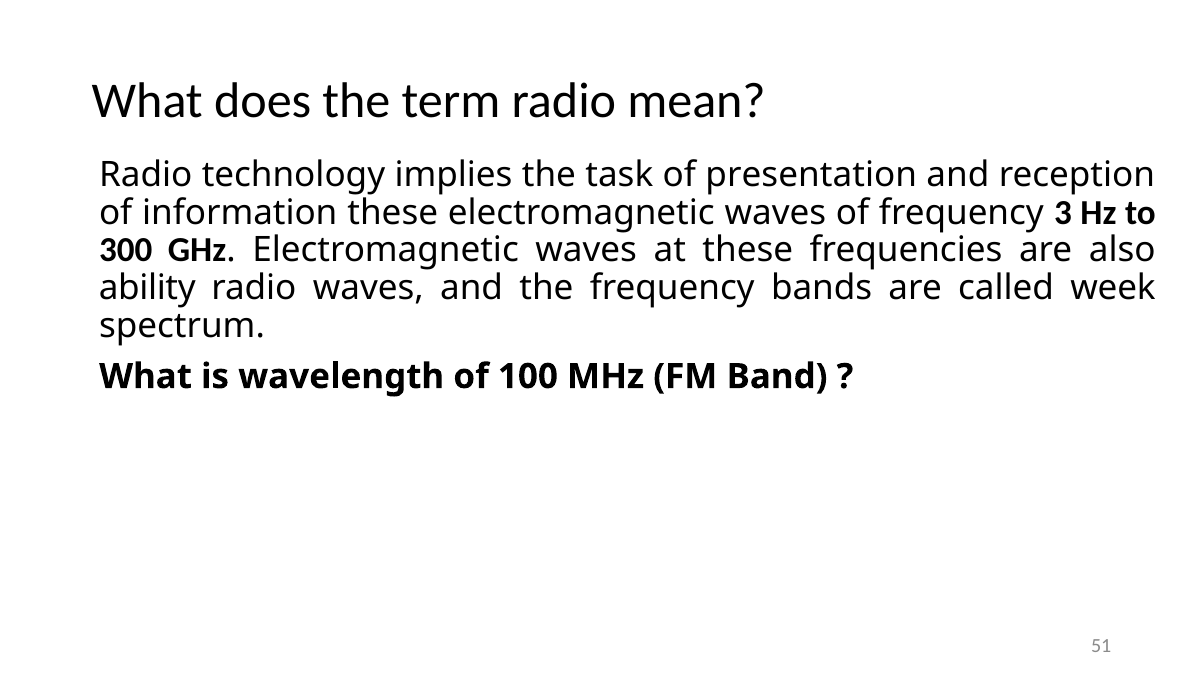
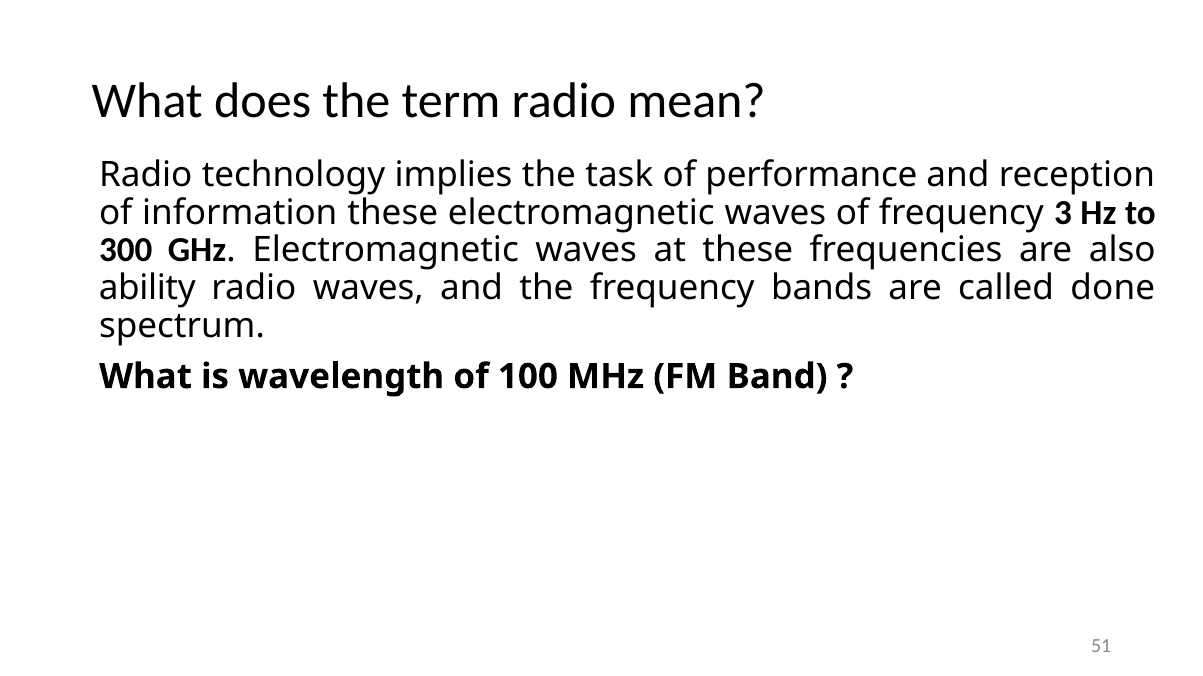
presentation: presentation -> performance (811, 175)
week: week -> done (1113, 289)
